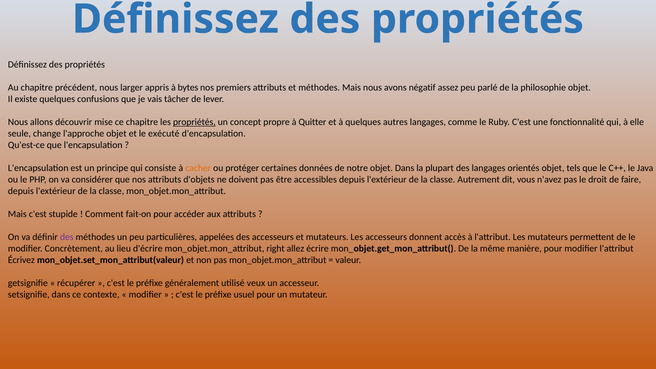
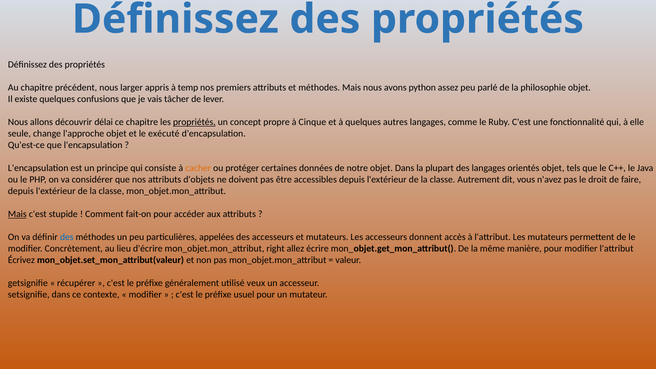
bytes: bytes -> temp (188, 88)
négatif: négatif -> python (422, 88)
mise: mise -> délai (104, 122)
Quitter: Quitter -> Cinque (312, 122)
Mais underline: none -> present (17, 214)
des colour: purple -> blue (67, 237)
